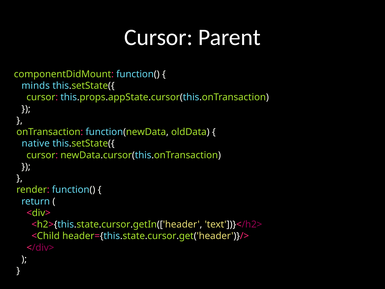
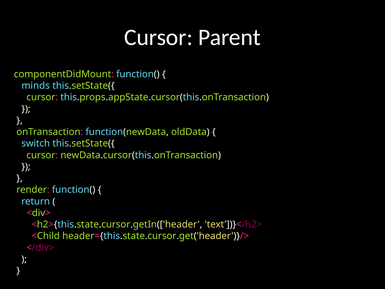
native: native -> switch (36, 143)
